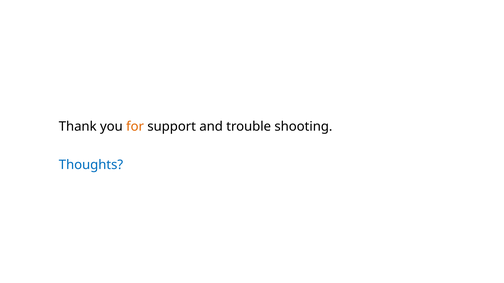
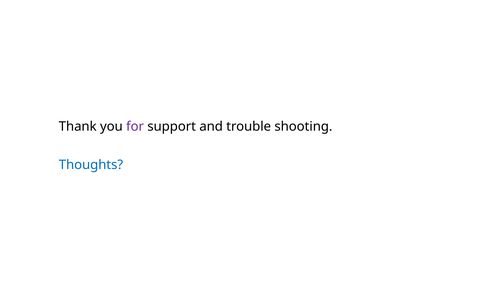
for colour: orange -> purple (135, 127)
